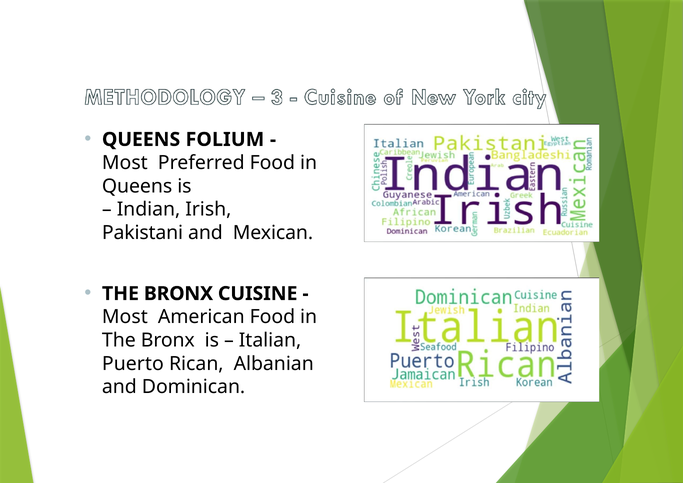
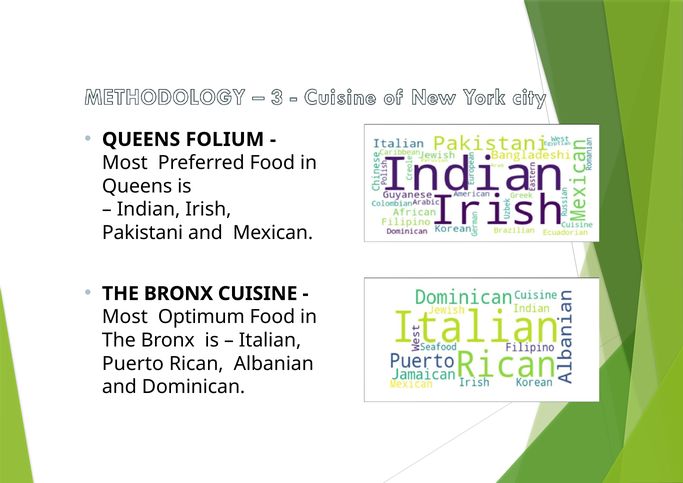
American: American -> Optimum (201, 317)
